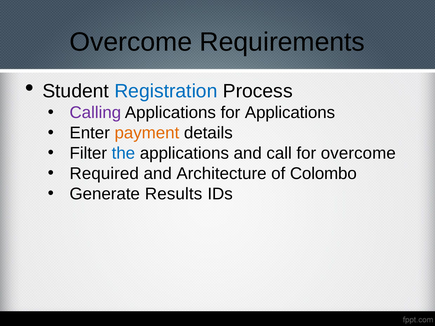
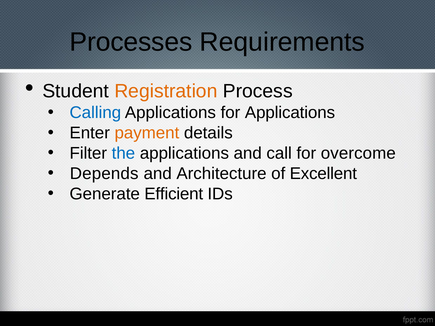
Overcome: Overcome -> Processes (131, 42)
Registration colour: blue -> orange (166, 91)
Calling colour: purple -> blue (95, 113)
Required: Required -> Depends (104, 174)
Colombo: Colombo -> Excellent (323, 174)
Results: Results -> Efficient (174, 194)
